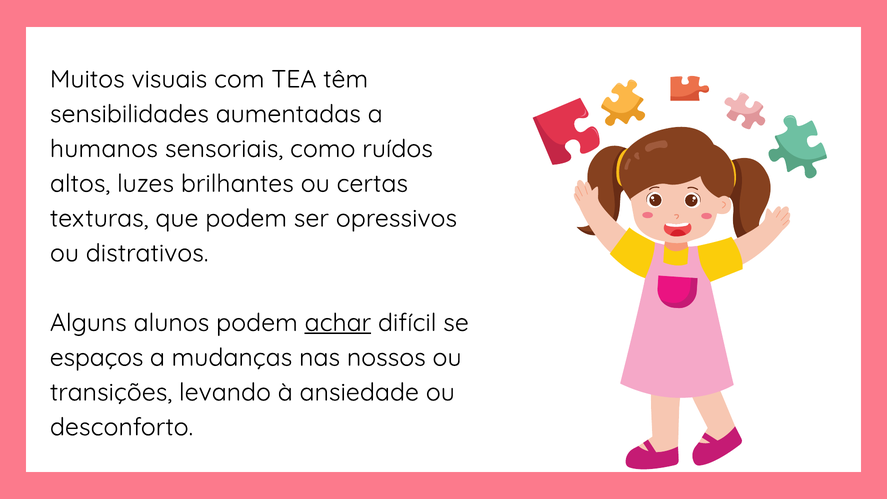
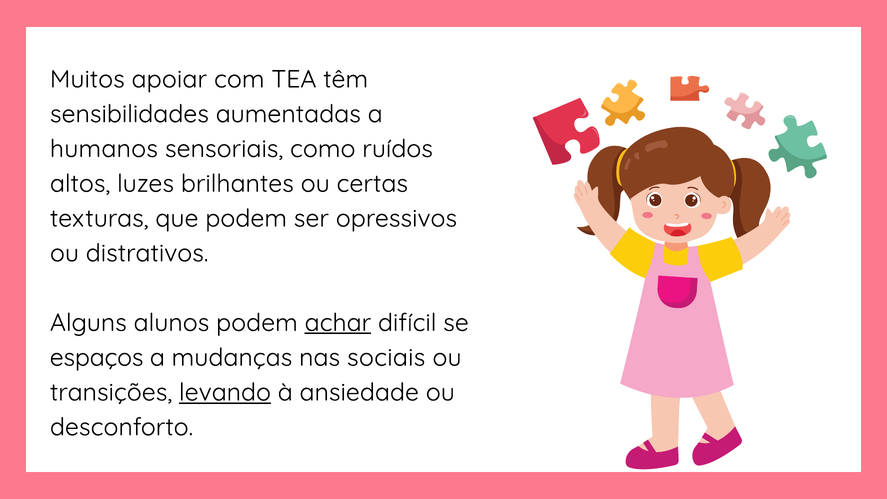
visuais: visuais -> apoiar (169, 79)
nossos: nossos -> sociais (386, 358)
levando underline: none -> present (225, 392)
